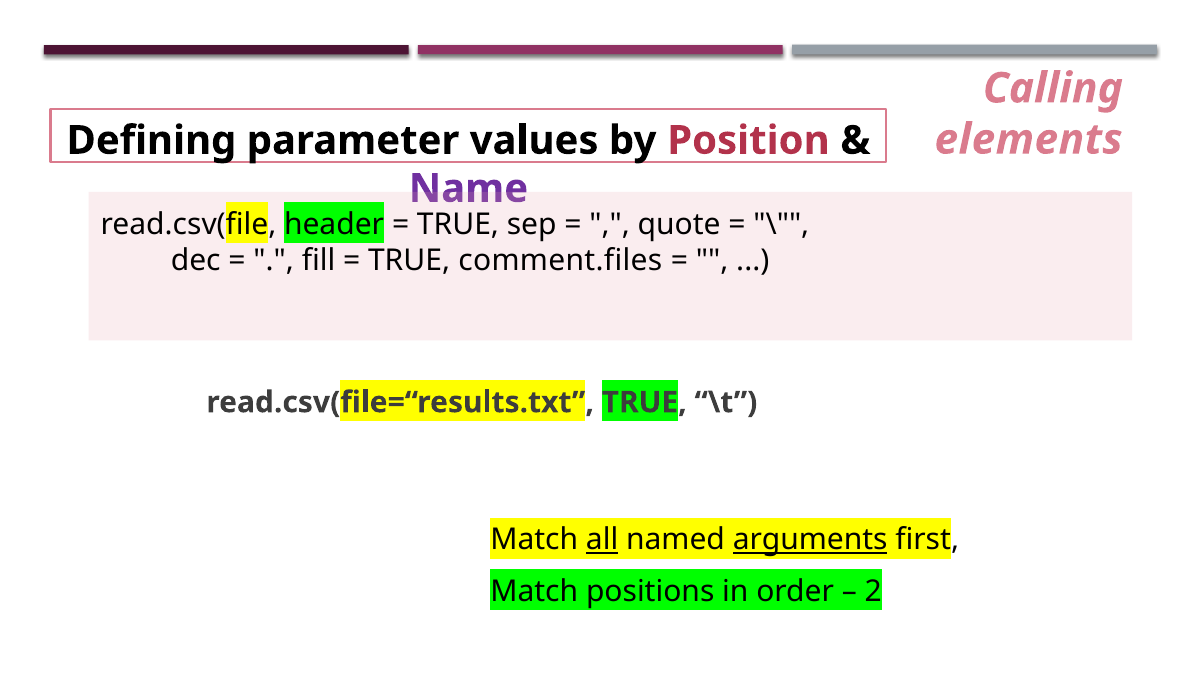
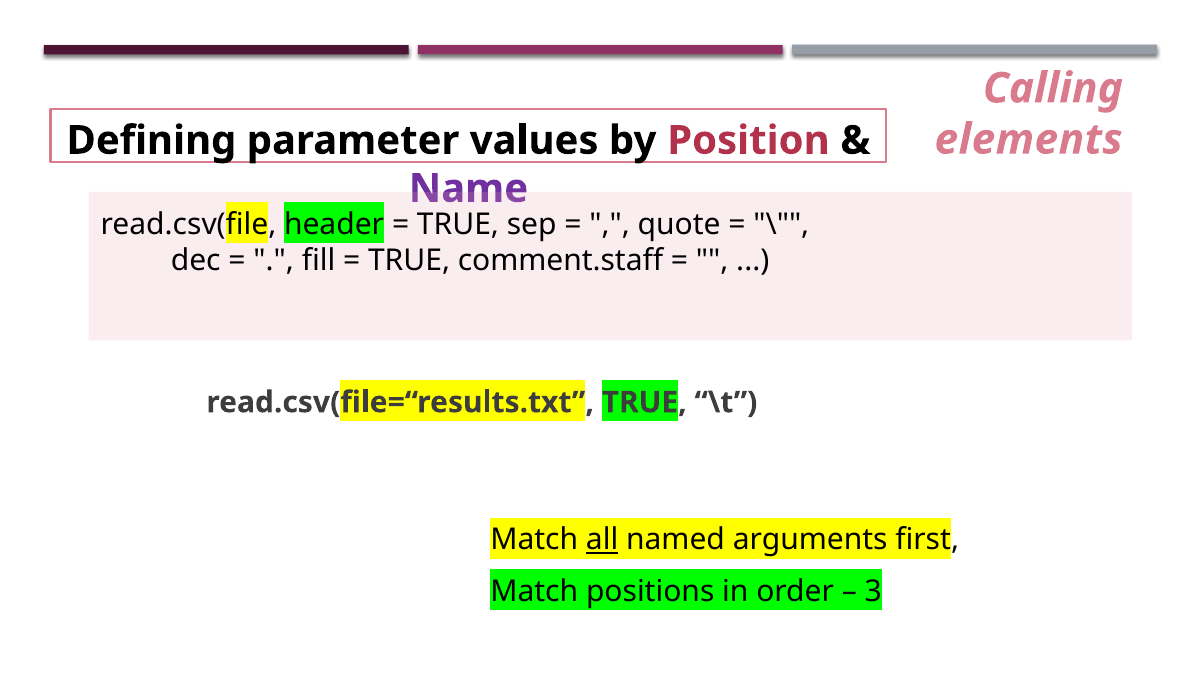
comment.files: comment.files -> comment.staff (561, 260)
arguments underline: present -> none (810, 539)
2: 2 -> 3 (873, 591)
